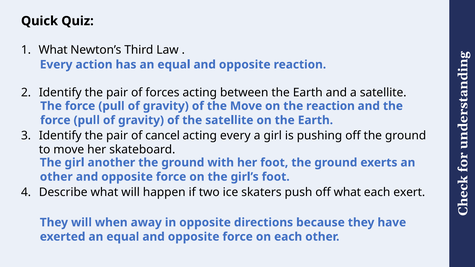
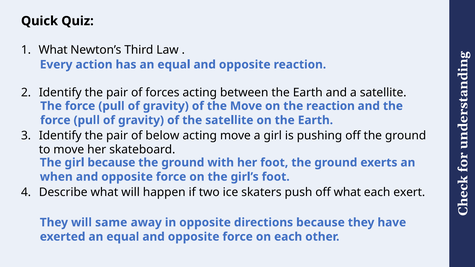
cancel: cancel -> below (162, 136)
acting every: every -> move (235, 136)
girl another: another -> because (111, 163)
other: other -> when (56, 177)
when: when -> same (111, 223)
